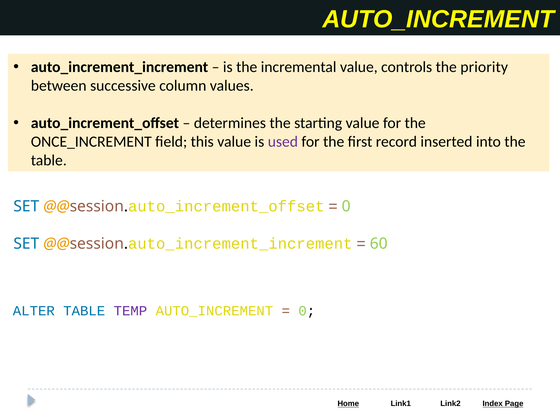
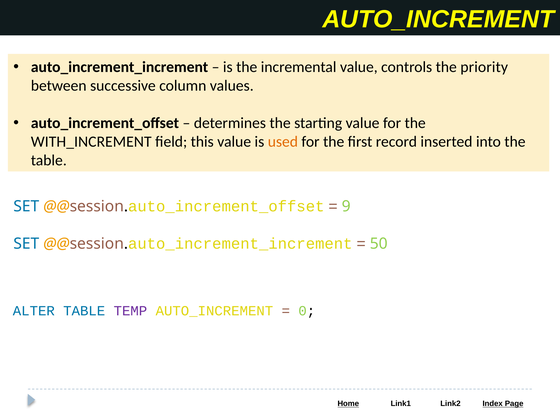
ONCE_INCREMENT: ONCE_INCREMENT -> WITH_INCREMENT (91, 142)
used colour: purple -> orange (283, 142)
0: 0 -> 9 (346, 206)
60: 60 -> 50 (379, 244)
